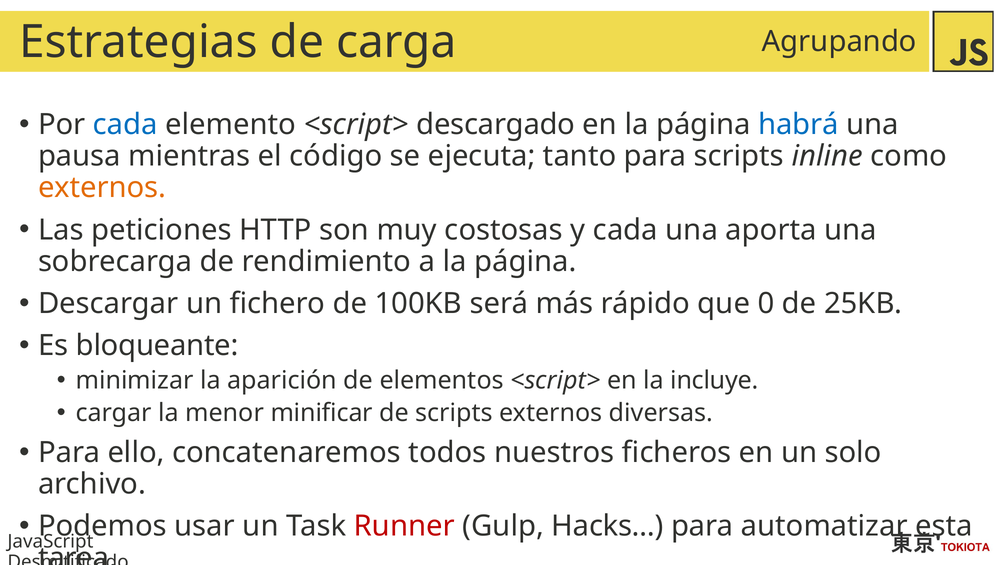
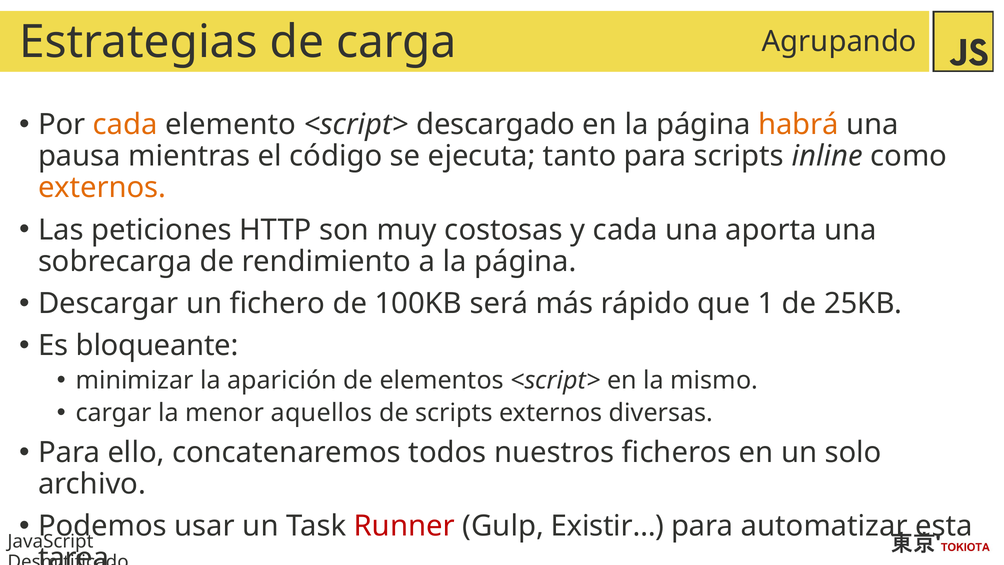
cada colour: blue -> orange (125, 124)
habrá colour: blue -> orange (798, 124)
0: 0 -> 1 (766, 304)
incluye: incluye -> mismo (714, 380)
minificar: minificar -> aquellos (321, 413)
Hacks…: Hacks… -> Existir… (608, 526)
